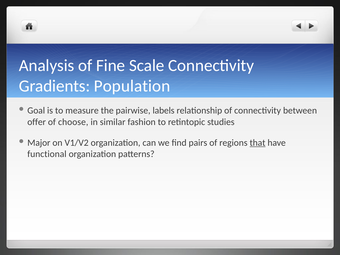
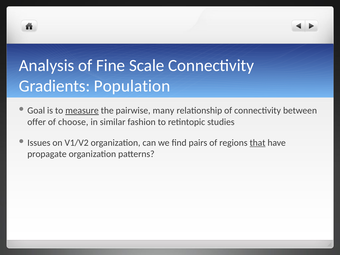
measure underline: none -> present (82, 111)
labels: labels -> many (163, 111)
Major: Major -> Issues (39, 143)
functional: functional -> propagate (47, 154)
